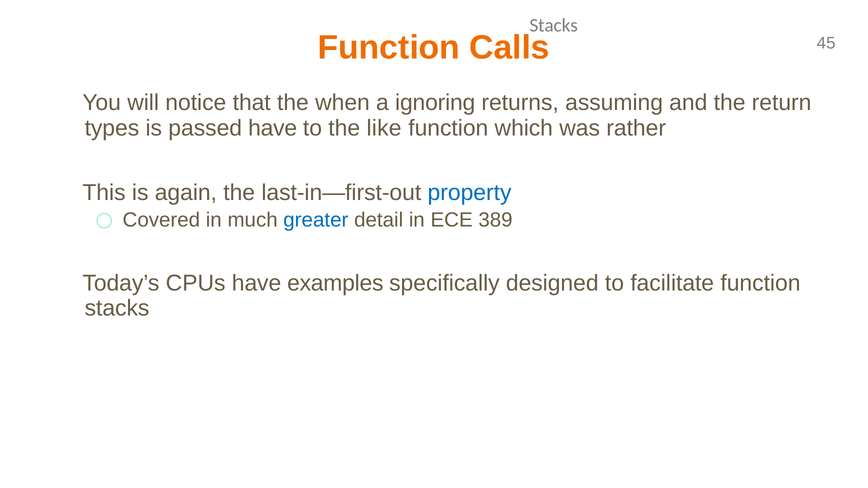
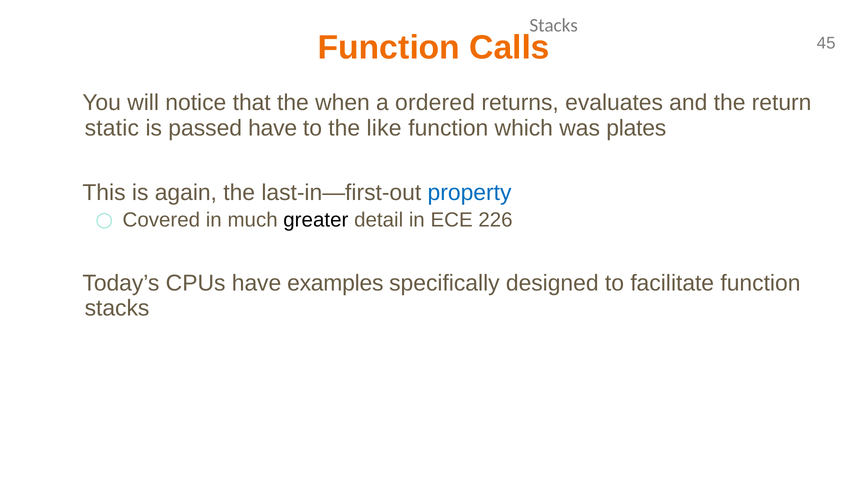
ignoring: ignoring -> ordered (435, 103)
assuming: assuming -> evaluates (614, 103)
types: types -> static (112, 128)
rather: rather -> plates (636, 128)
greater colour: blue -> black (316, 220)
389: 389 -> 226 (496, 220)
